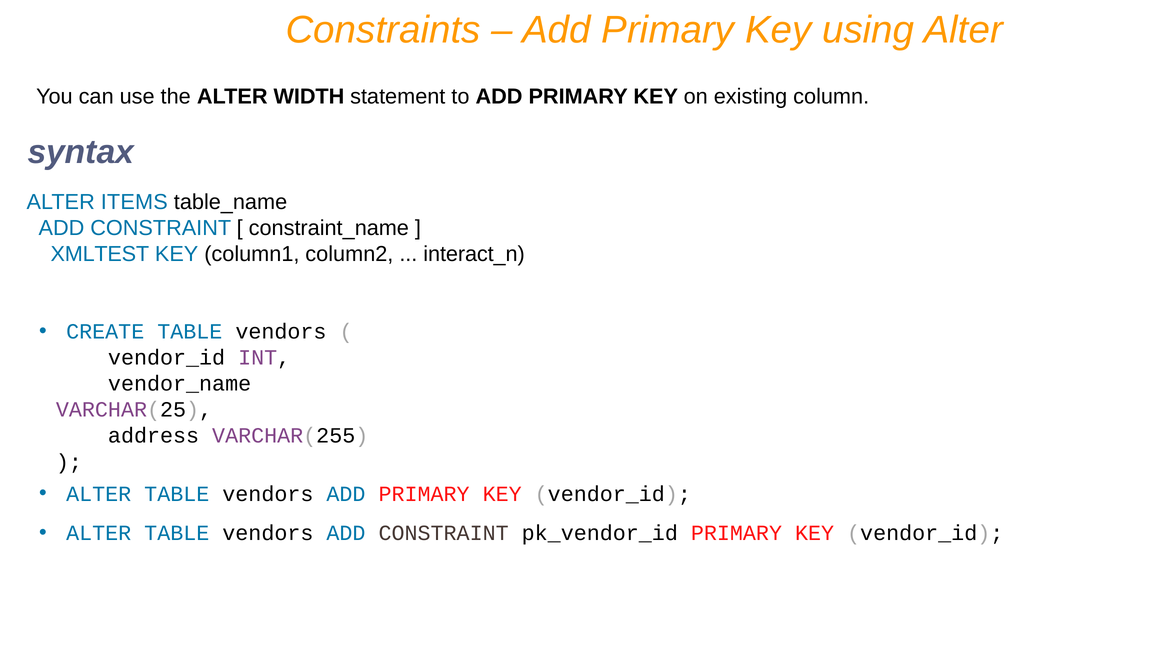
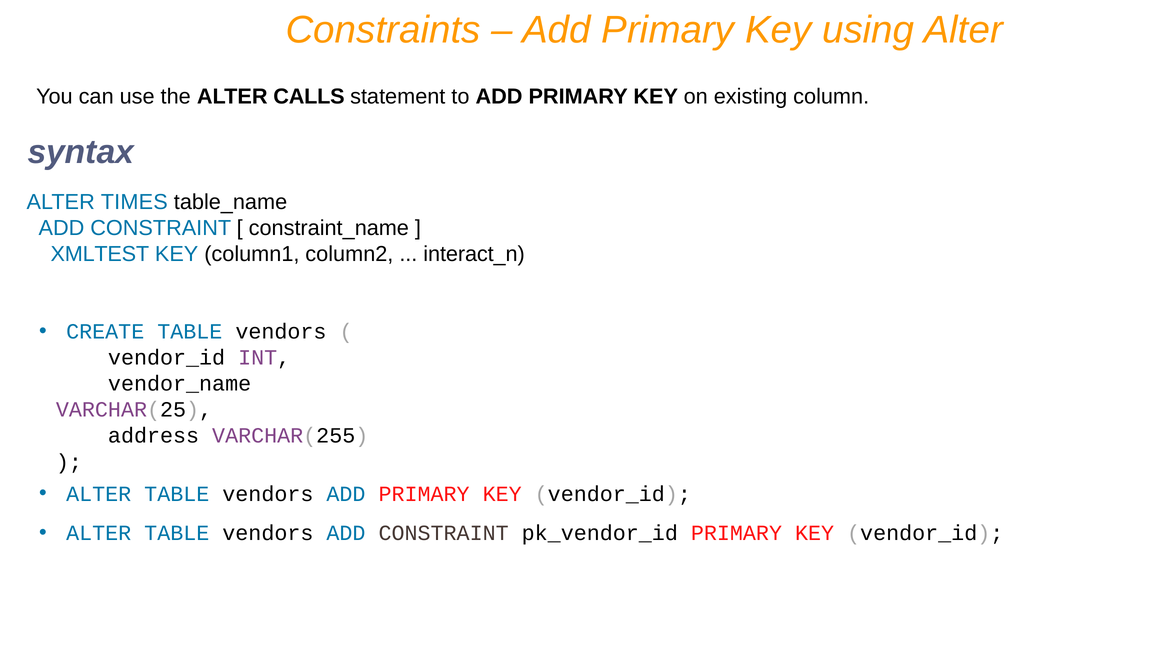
WIDTH: WIDTH -> CALLS (309, 96)
ITEMS: ITEMS -> TIMES (134, 202)
